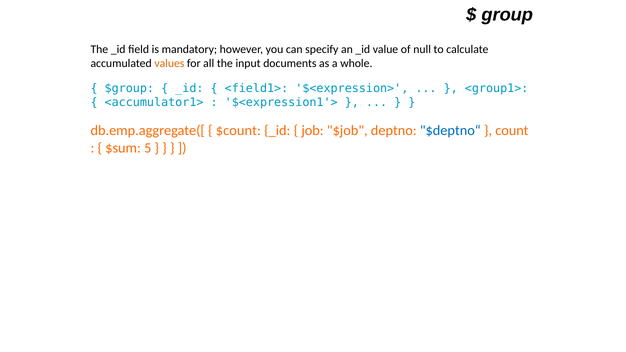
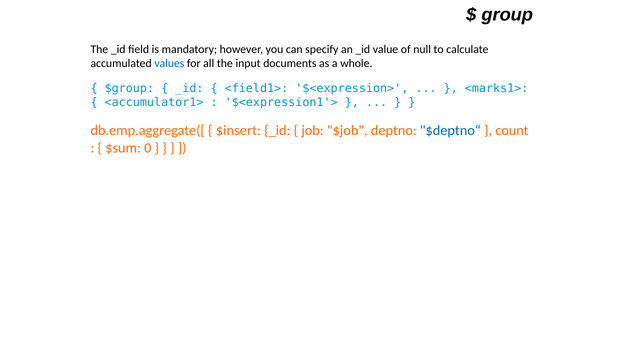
values colour: orange -> blue (169, 63)
<group1>: <group1> -> <marks1> (497, 88)
$count: $count -> $insert (238, 131)
5: 5 -> 0 (148, 148)
